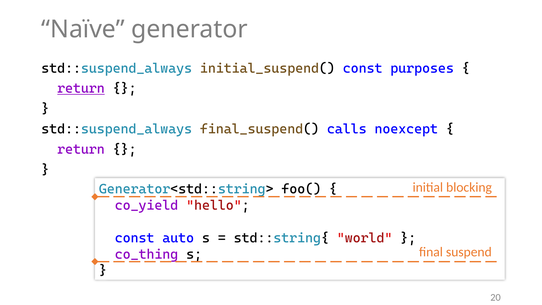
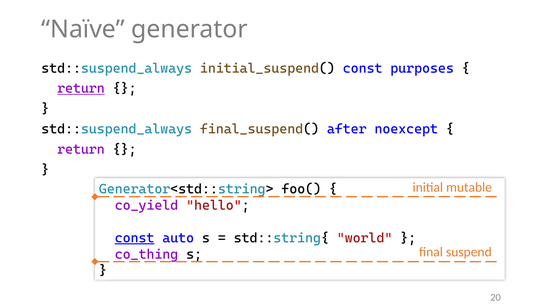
calls: calls -> after (347, 129)
blocking: blocking -> mutable (469, 187)
const underline: none -> present (135, 238)
